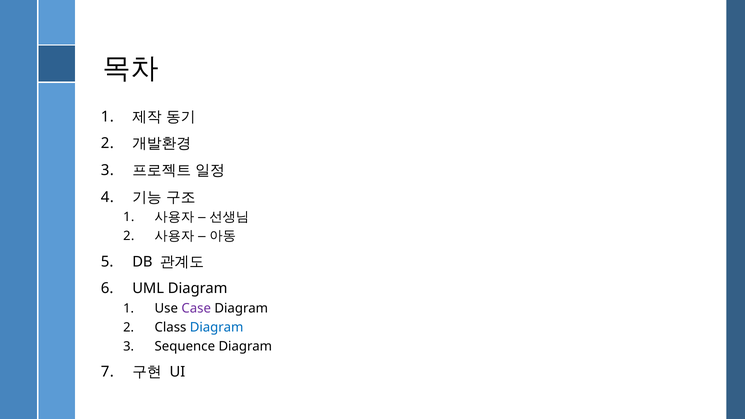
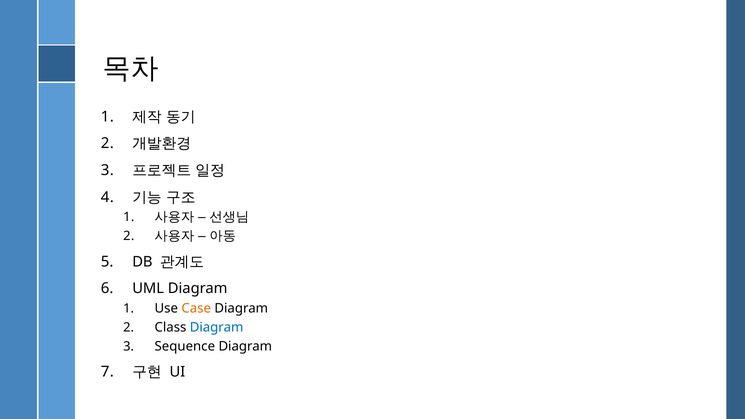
Case colour: purple -> orange (196, 308)
